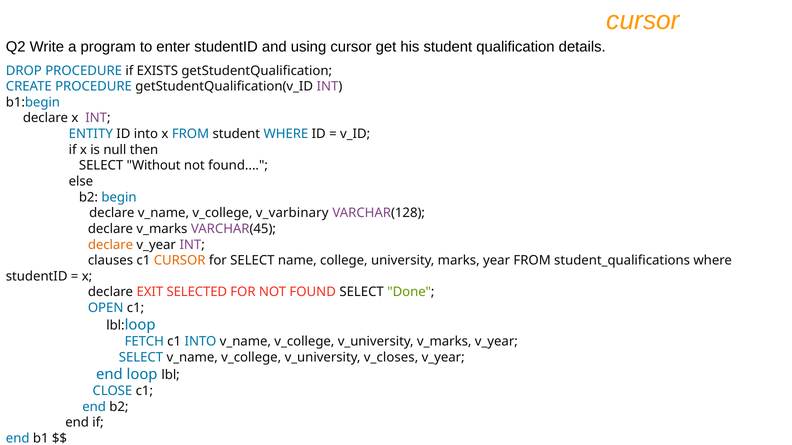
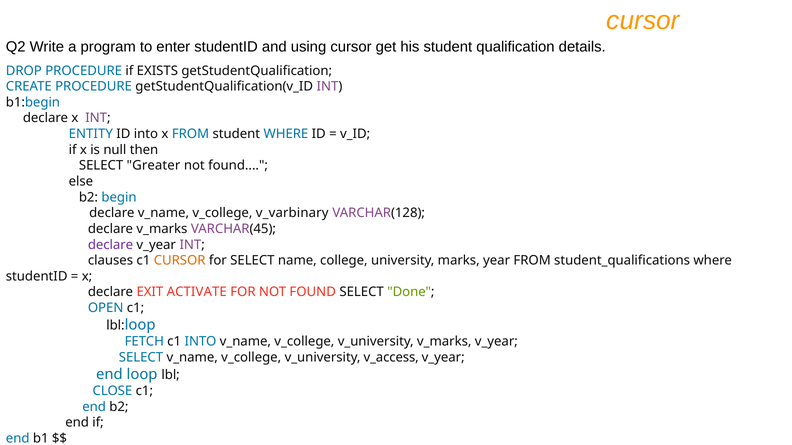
Without: Without -> Greater (154, 166)
declare colour: orange -> purple (111, 245)
SELECTED: SELECTED -> ACTIVATE (197, 292)
v_closes: v_closes -> v_access (391, 358)
